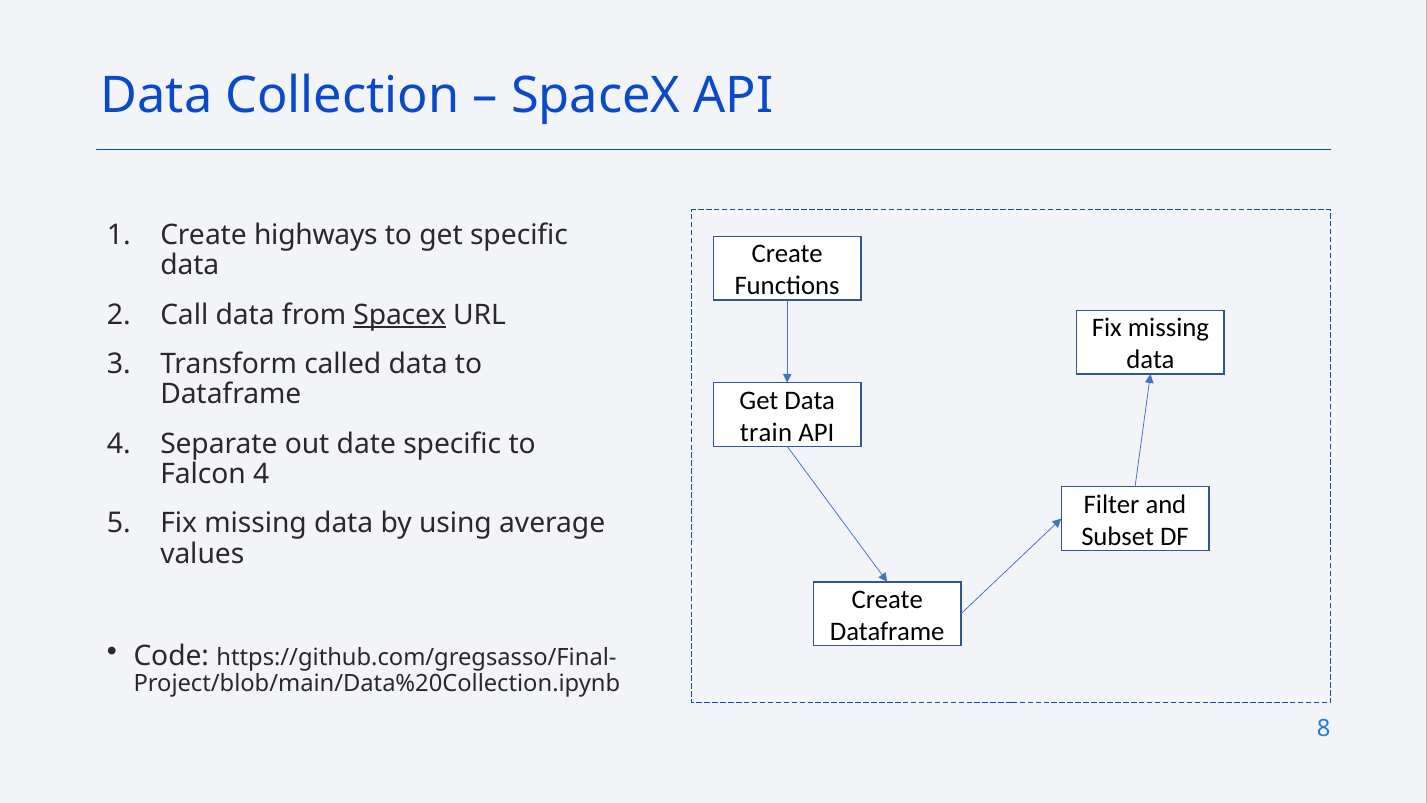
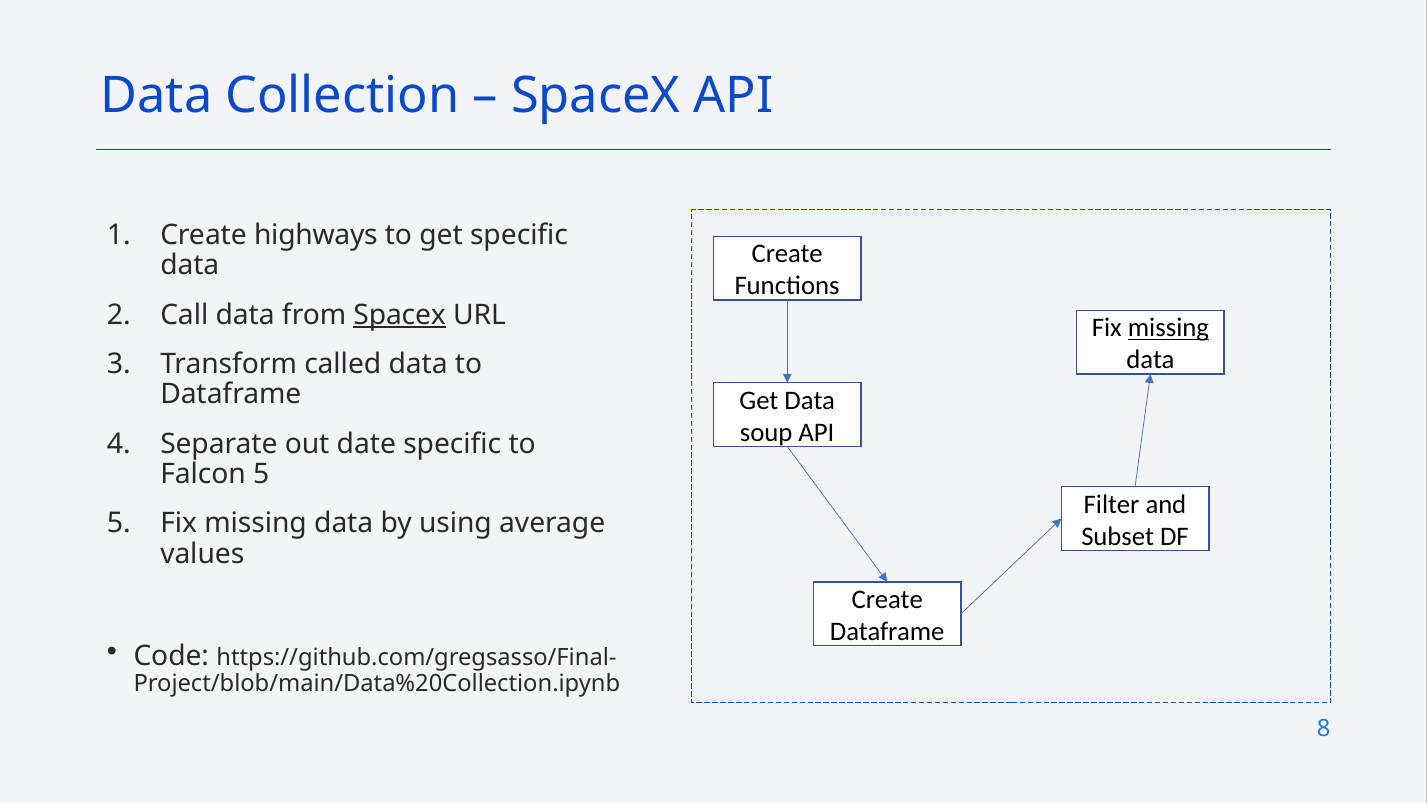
missing underline: none -> present (1168, 328)
train: train -> soup (766, 432)
Falcon 4: 4 -> 5 (261, 474)
